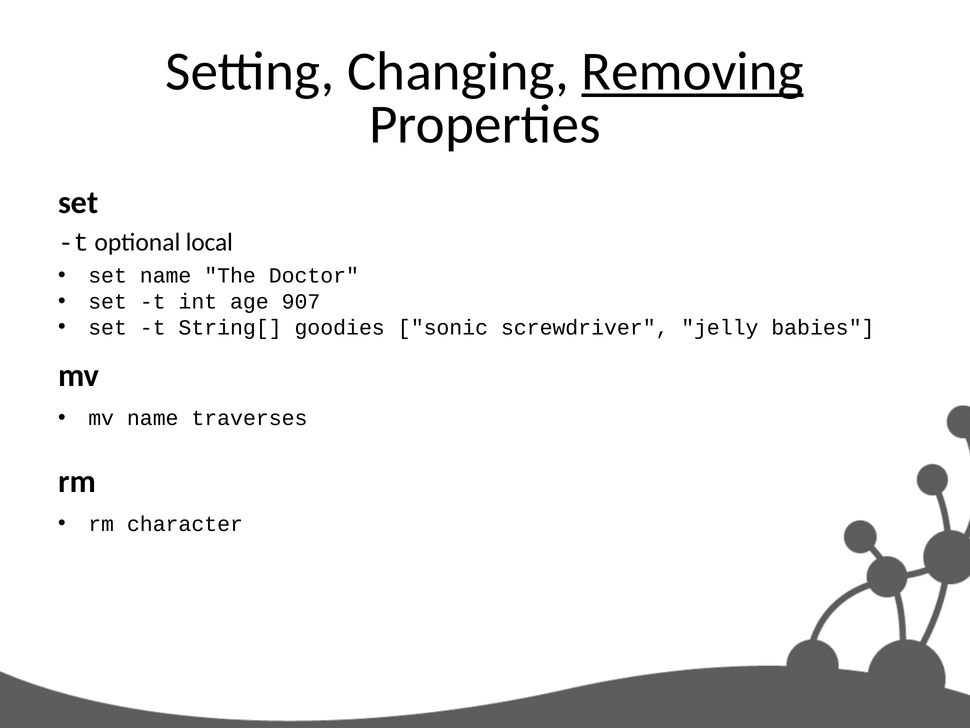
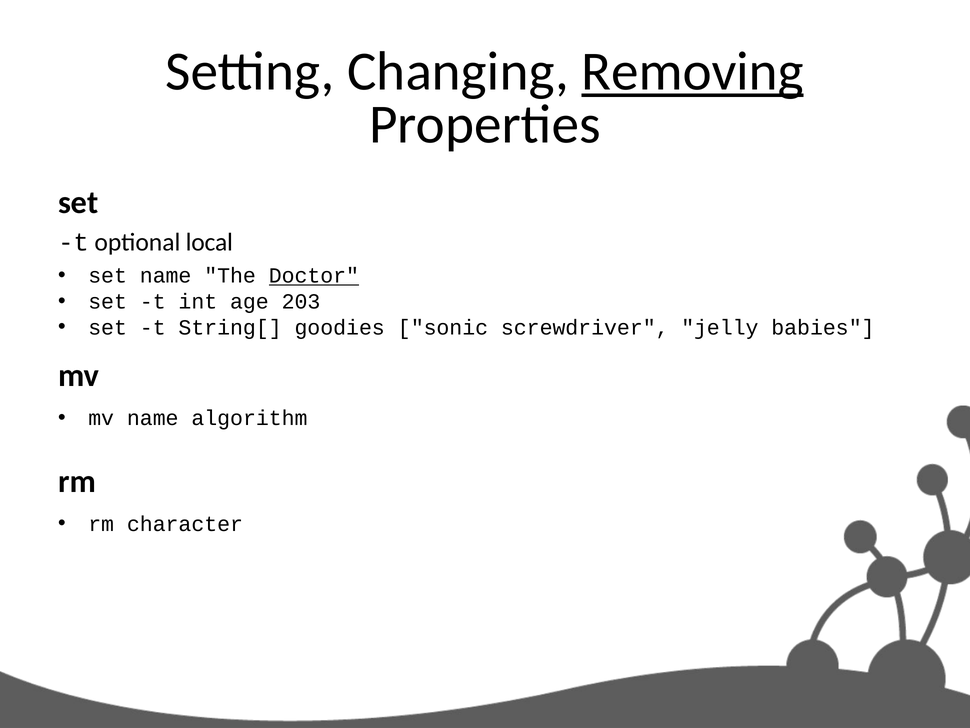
Doctor underline: none -> present (314, 276)
907: 907 -> 203 (301, 301)
traverses: traverses -> algorithm (249, 418)
